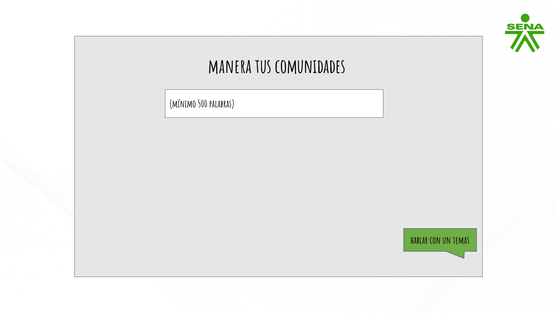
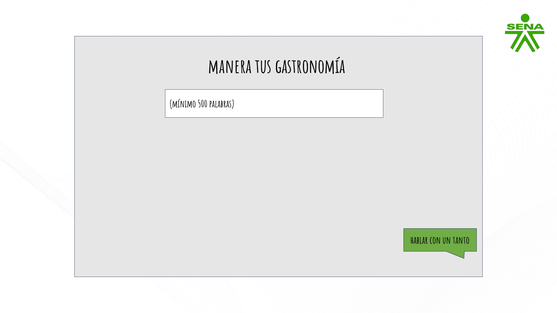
comunidades: comunidades -> gastronomía (310, 67)
temas: temas -> tanto (461, 241)
